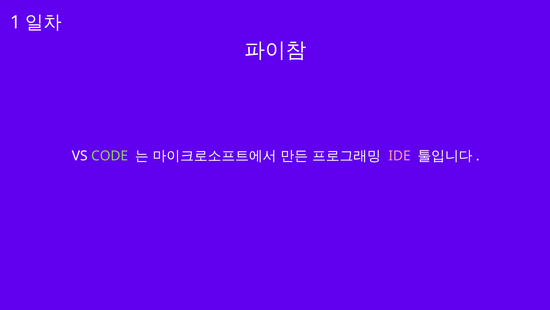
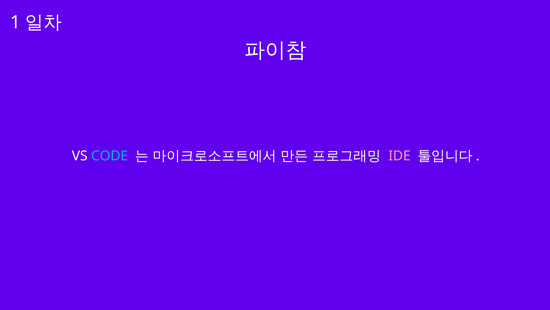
CODE colour: light green -> light blue (110, 156)
